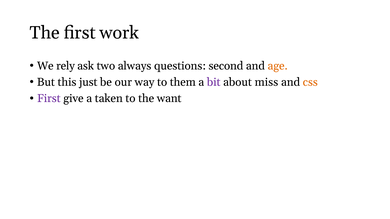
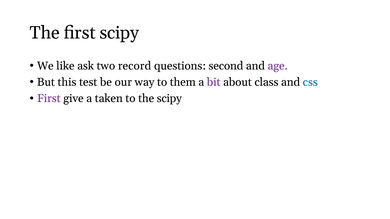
first work: work -> scipy (119, 33)
rely: rely -> like (65, 66)
always: always -> record (135, 66)
age colour: orange -> purple (278, 66)
just: just -> test (88, 82)
miss: miss -> class (267, 82)
css colour: orange -> blue (310, 82)
the want: want -> scipy (169, 99)
